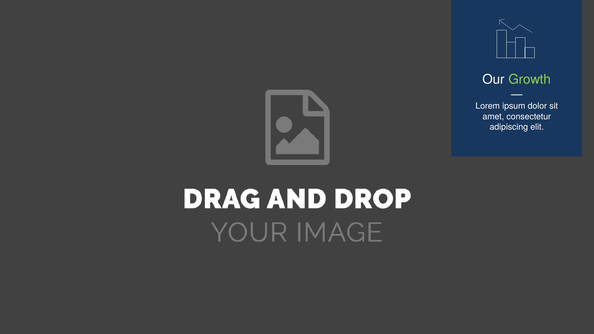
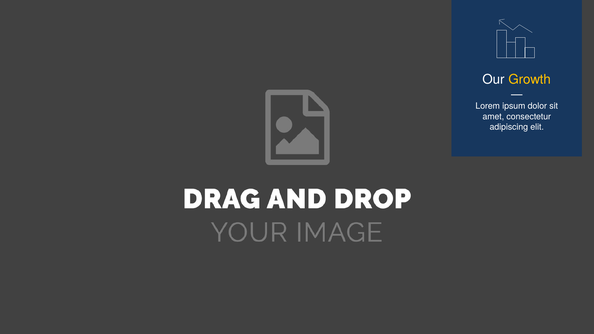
Growth colour: light green -> yellow (530, 80)
